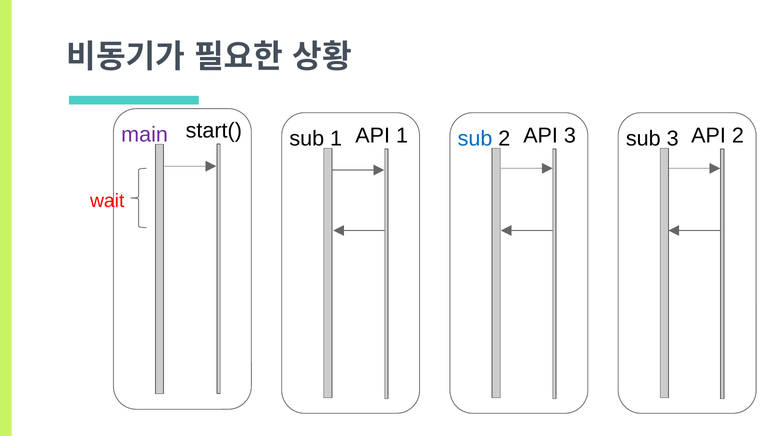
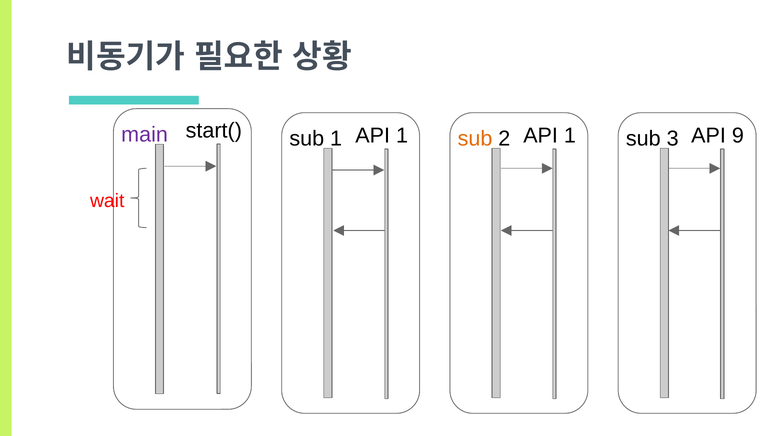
sub colour: blue -> orange (475, 139)
1 API 3: 3 -> 1 (570, 136)
API 2: 2 -> 9 (738, 136)
